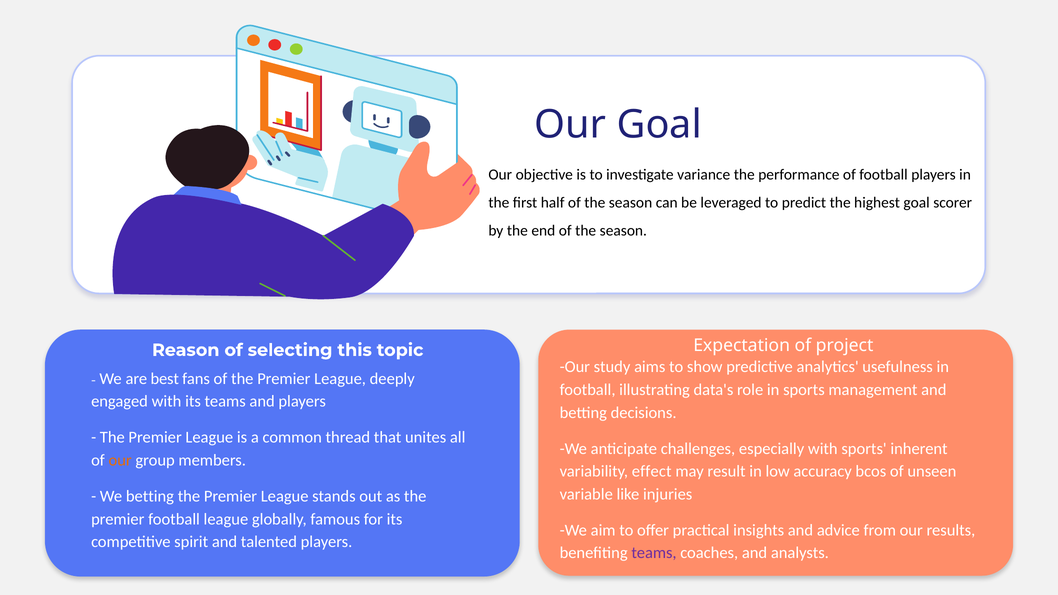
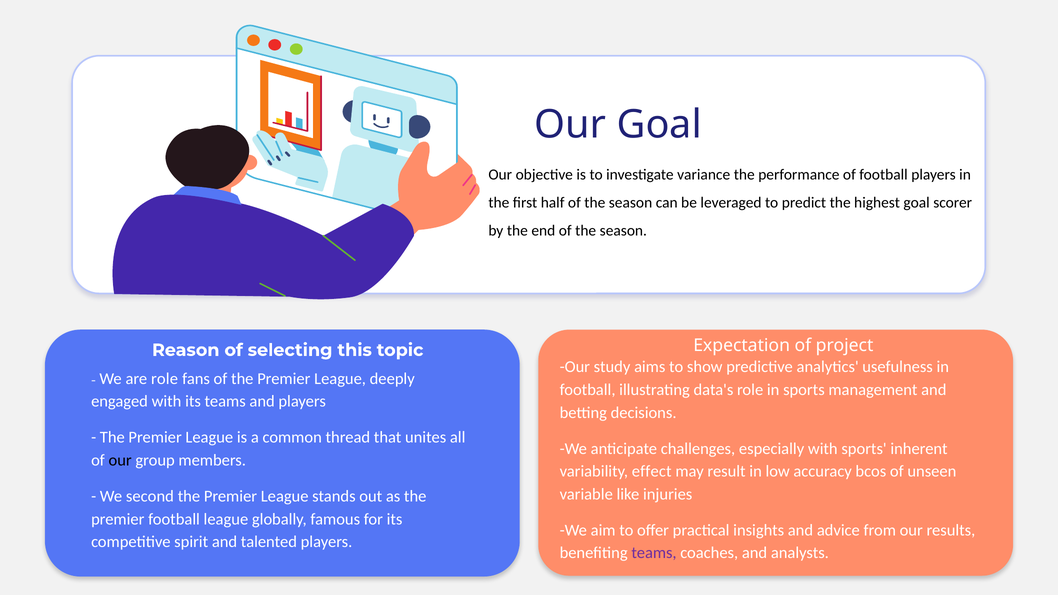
are best: best -> role (165, 379)
our colour: orange -> black (120, 460)
We betting: betting -> second (150, 496)
